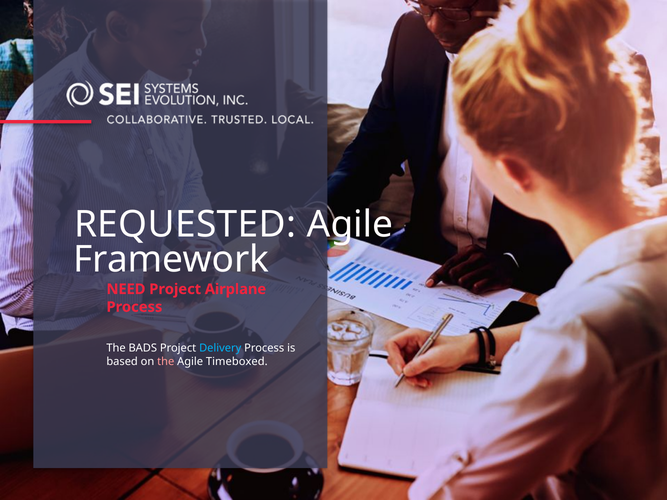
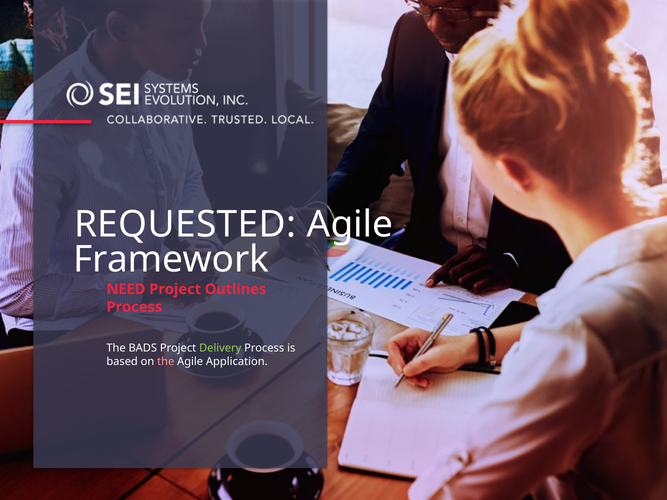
Airplane: Airplane -> Outlines (235, 289)
Delivery colour: light blue -> light green (220, 348)
Timeboxed: Timeboxed -> Application (237, 362)
